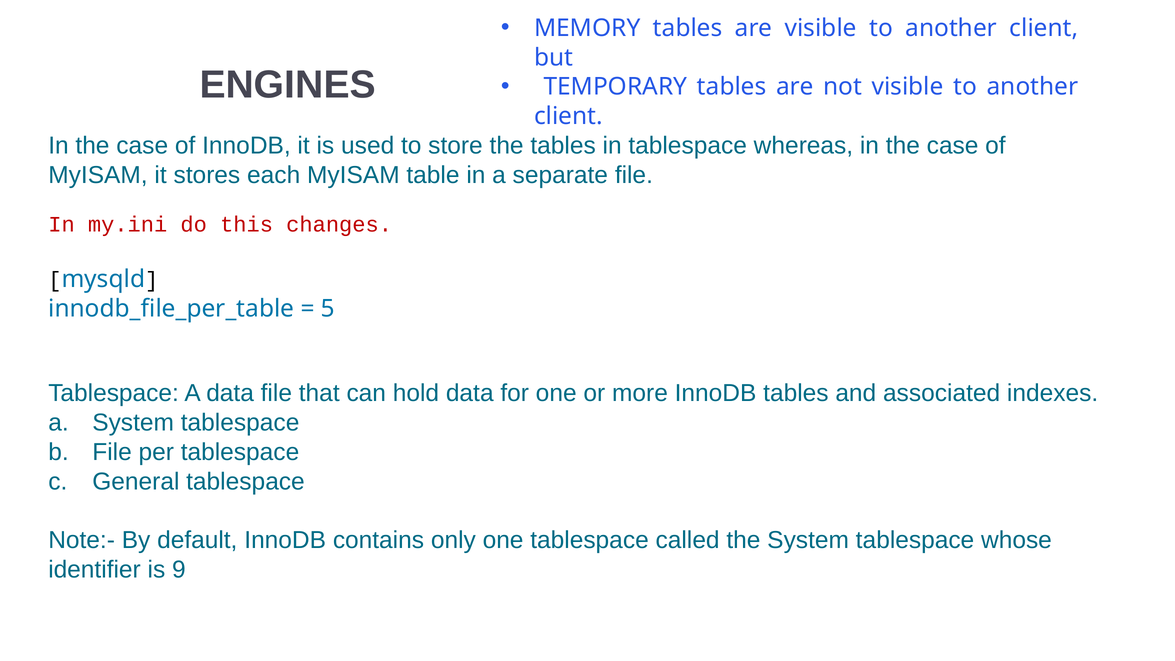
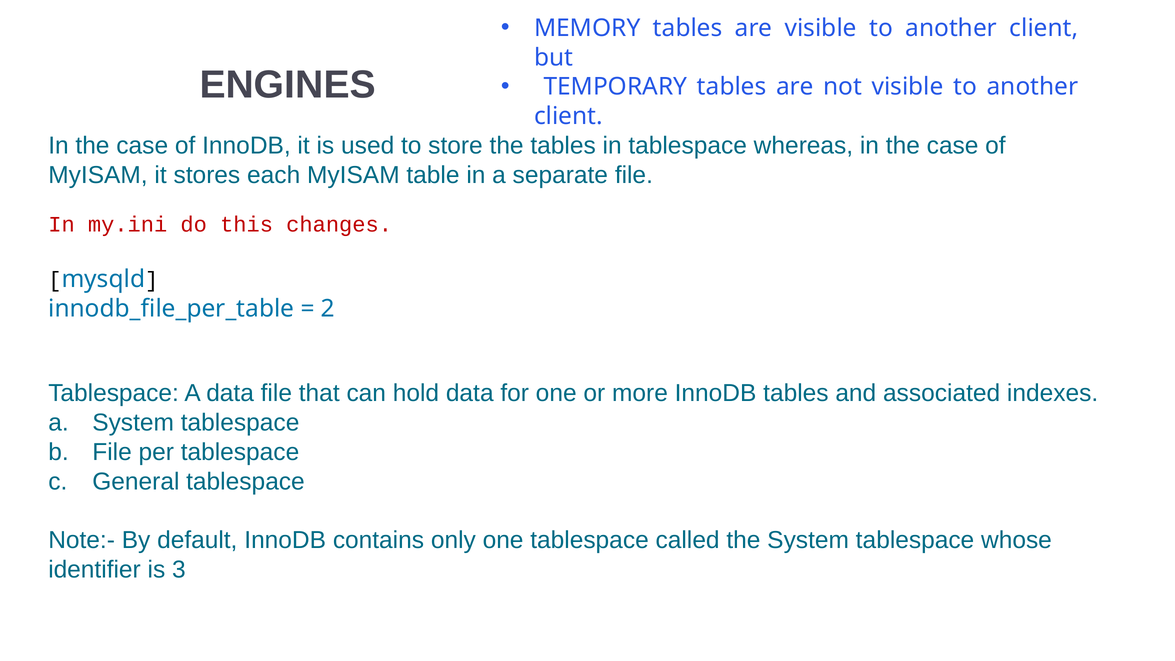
5: 5 -> 2 (328, 309)
9: 9 -> 3 (179, 570)
